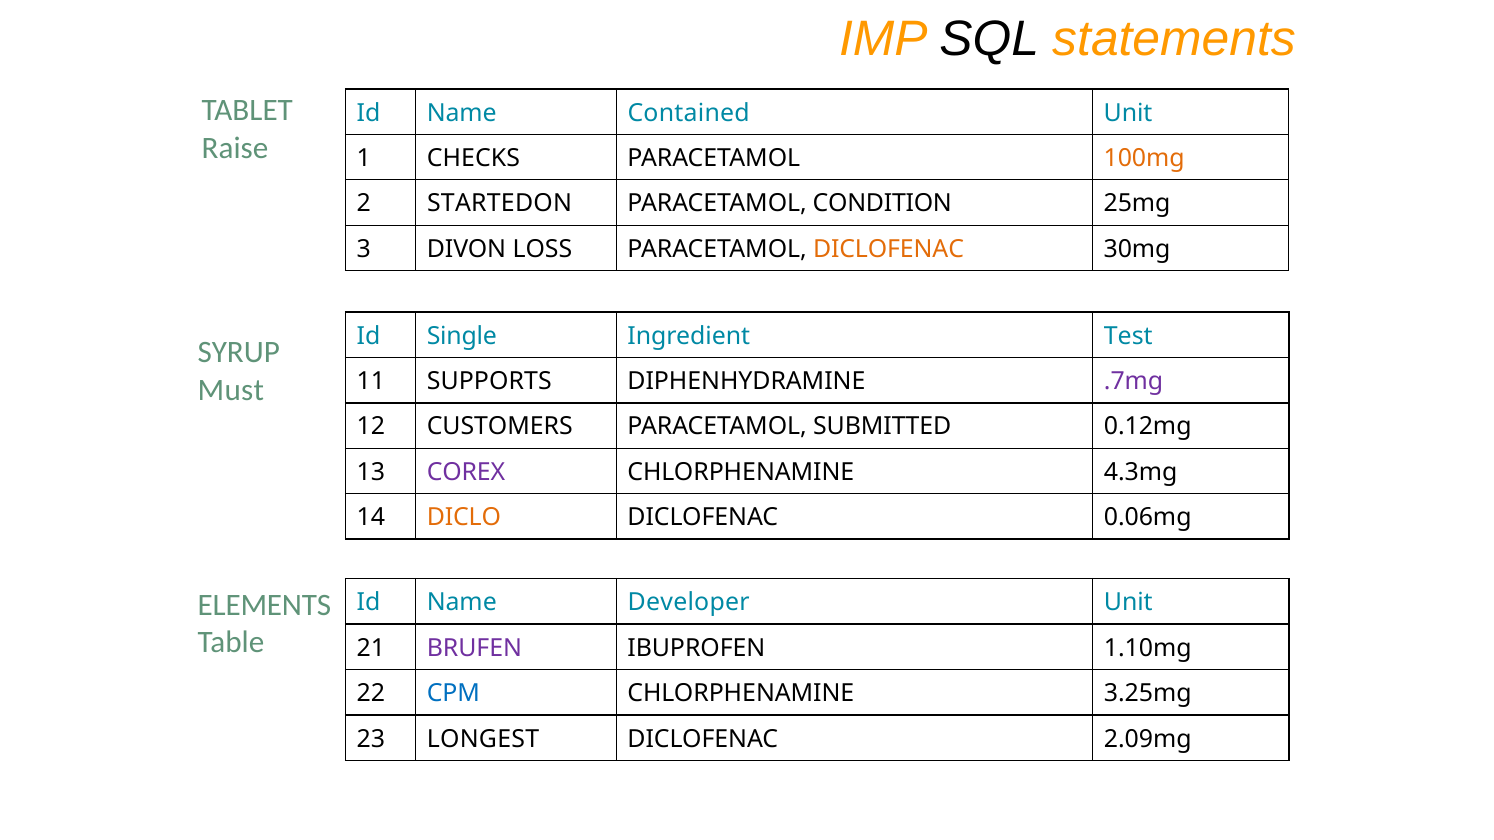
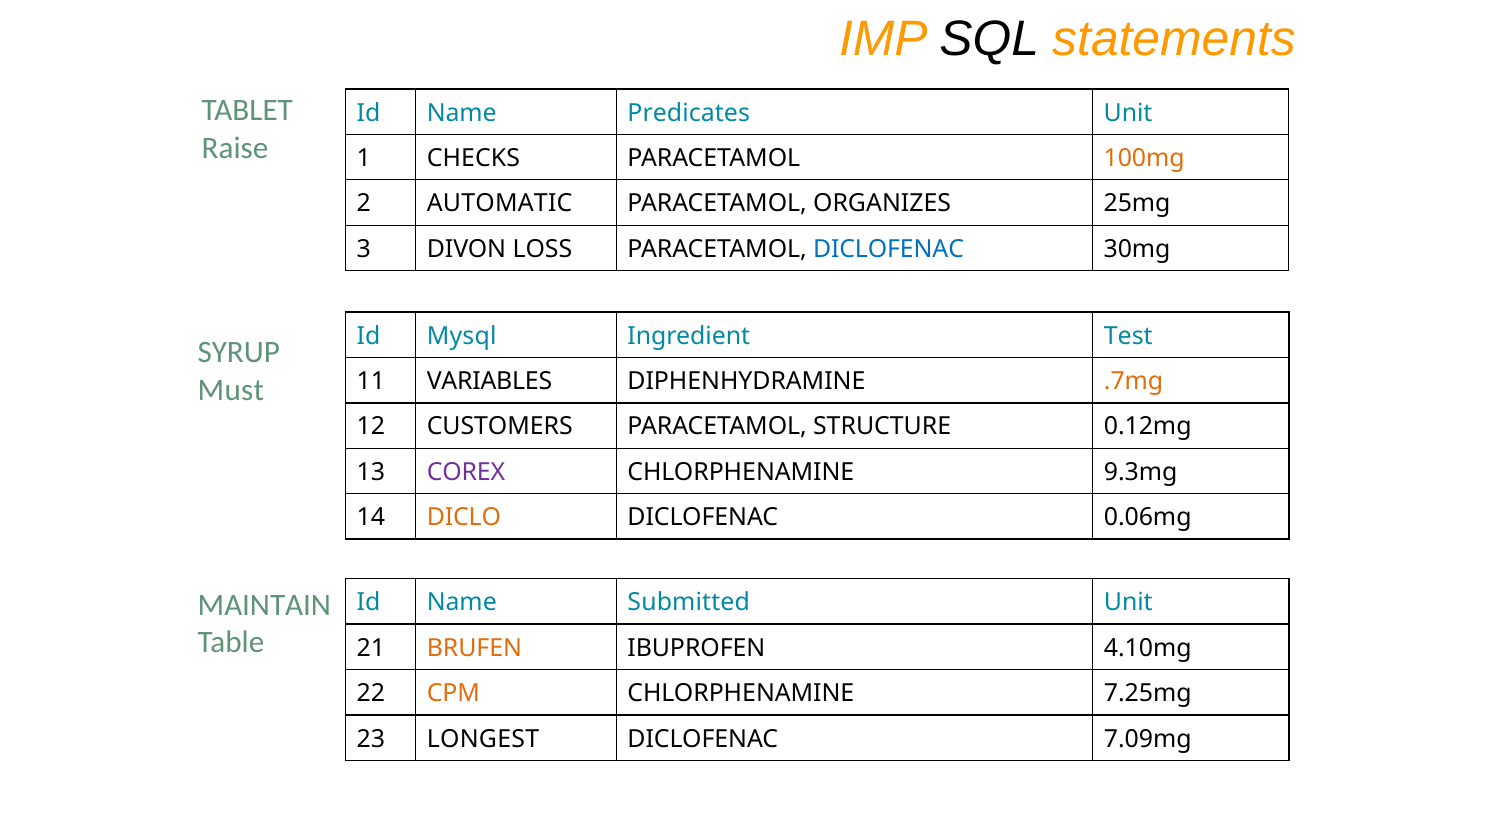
Contained: Contained -> Predicates (689, 113)
STARTEDON: STARTEDON -> AUTOMATIC (500, 204)
CONDITION: CONDITION -> ORGANIZES (882, 204)
DICLOFENAC colour: orange -> blue (889, 249)
Single: Single -> Mysql (462, 336)
SUPPORTS: SUPPORTS -> VARIABLES (489, 381)
.7mg colour: purple -> orange (1134, 381)
SUBMITTED: SUBMITTED -> STRUCTURE (882, 427)
4.3mg: 4.3mg -> 9.3mg (1141, 472)
ELEMENTS: ELEMENTS -> MAINTAIN (264, 605)
Developer: Developer -> Submitted (689, 603)
BRUFEN colour: purple -> orange (474, 648)
1.10mg: 1.10mg -> 4.10mg (1148, 648)
CPM colour: blue -> orange (453, 694)
3.25mg: 3.25mg -> 7.25mg (1148, 694)
2.09mg: 2.09mg -> 7.09mg (1148, 739)
